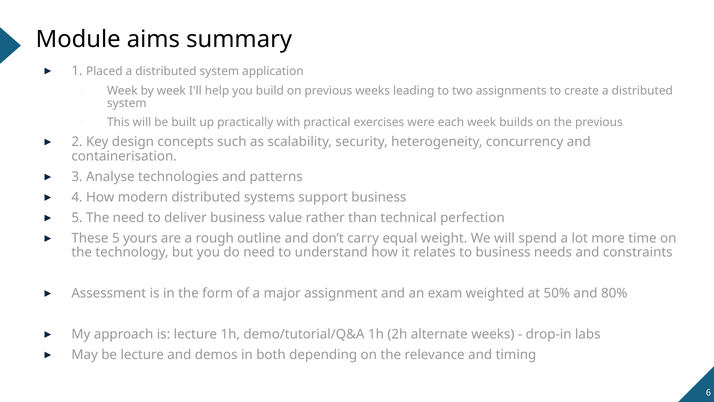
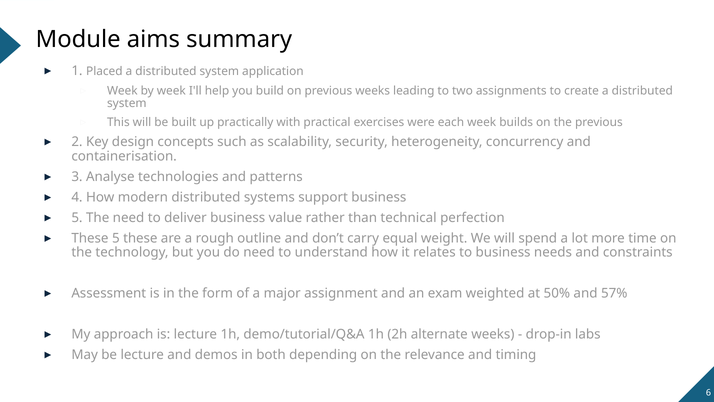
5 yours: yours -> these (140, 238)
80%: 80% -> 57% (614, 293)
